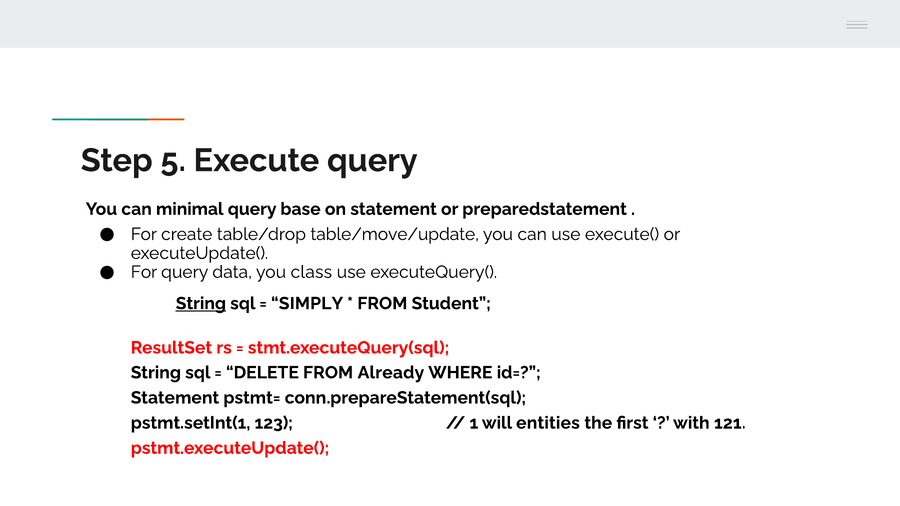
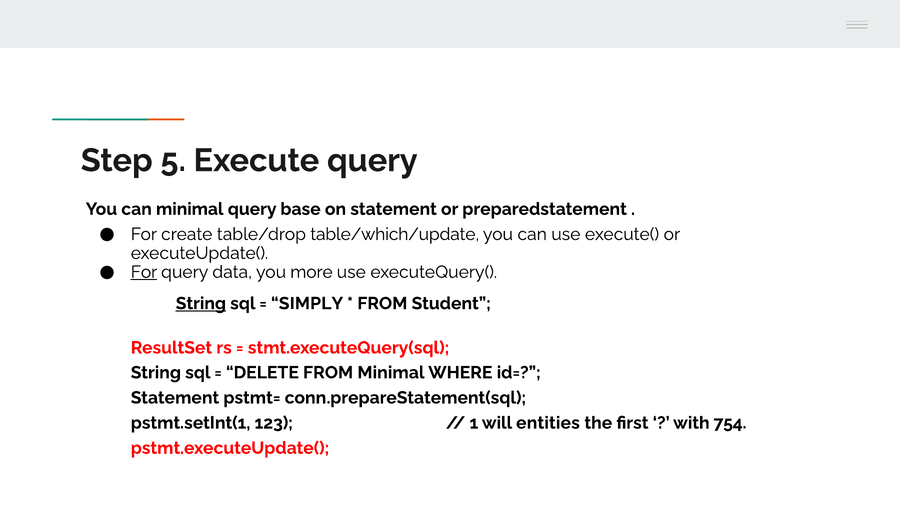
table/move/update: table/move/update -> table/which/update (395, 234)
For underline: none -> present (144, 272)
class: class -> more (311, 272)
FROM Already: Already -> Minimal (391, 373)
121: 121 -> 754 (730, 423)
